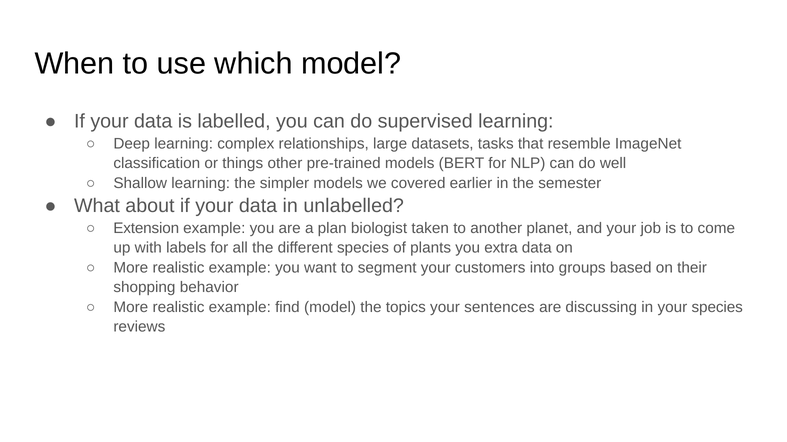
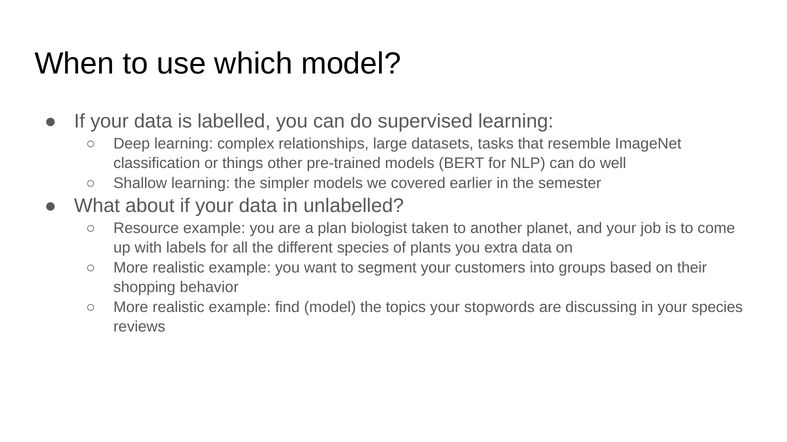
Extension: Extension -> Resource (146, 228)
sentences: sentences -> stopwords (499, 307)
